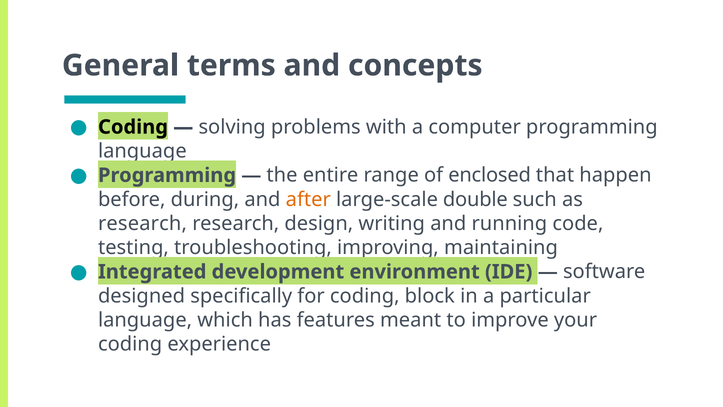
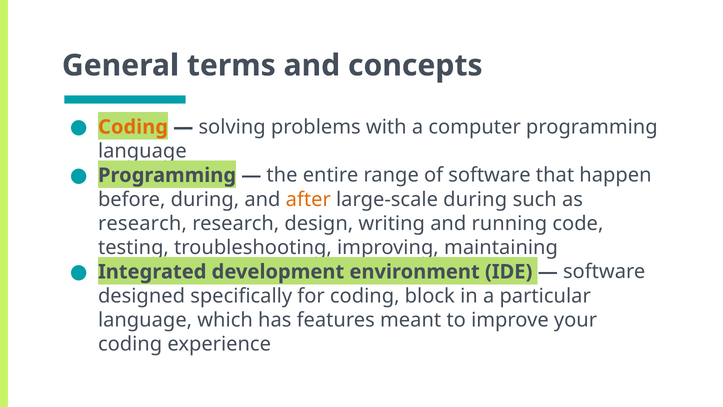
Coding colour: black -> orange (133, 127)
of enclosed: enclosed -> software (490, 175)
large-scale double: double -> during (475, 199)
